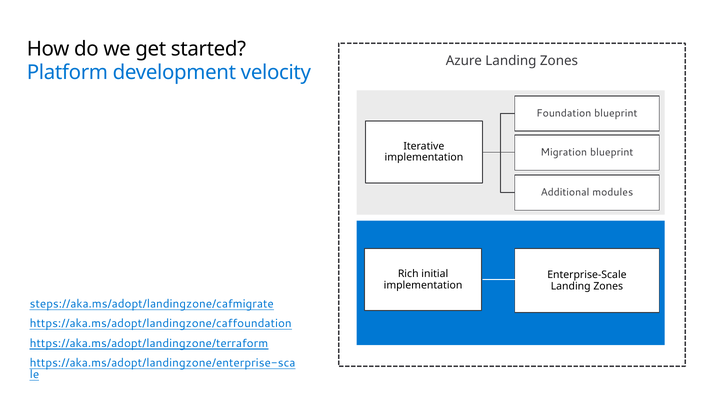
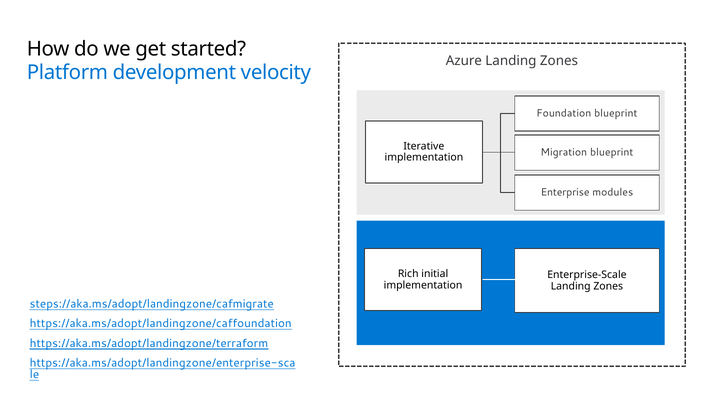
Additional: Additional -> Enterprise (565, 193)
